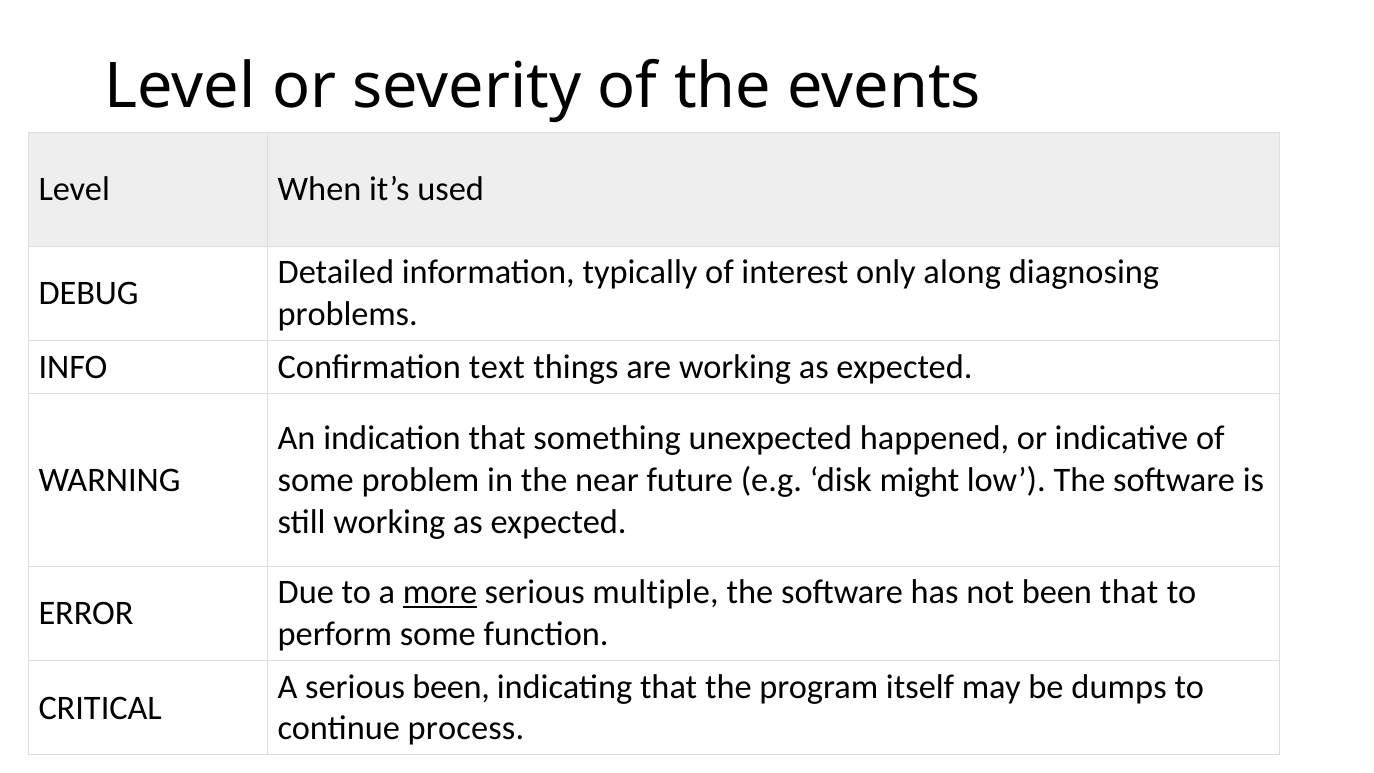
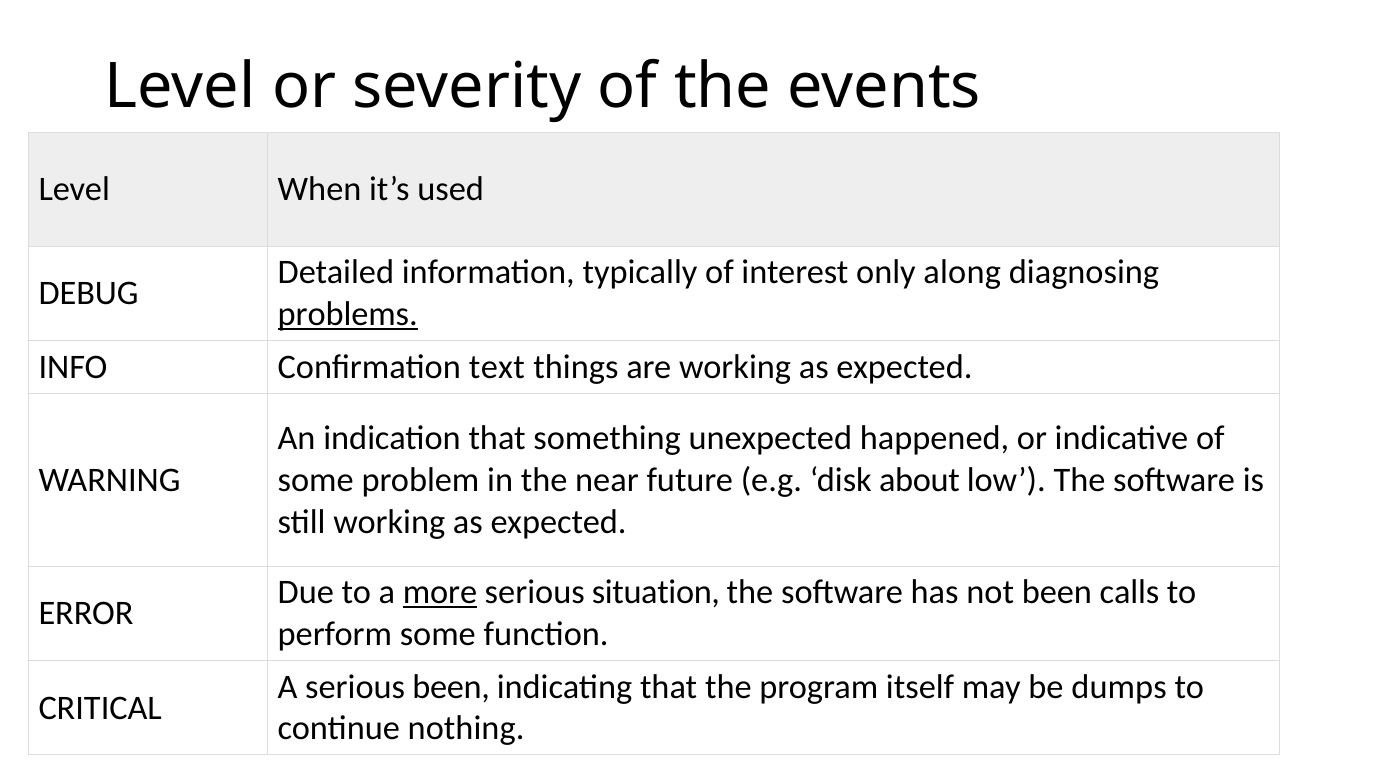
problems underline: none -> present (348, 314)
might: might -> about (919, 480)
multiple: multiple -> situation (656, 592)
been that: that -> calls (1129, 592)
process: process -> nothing (466, 729)
